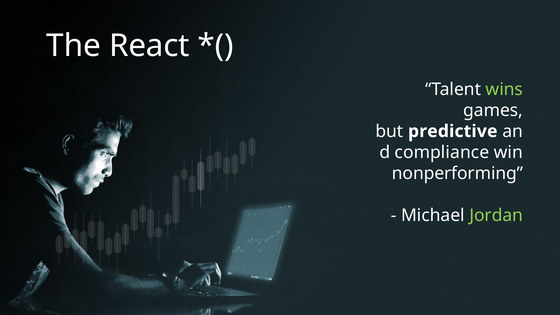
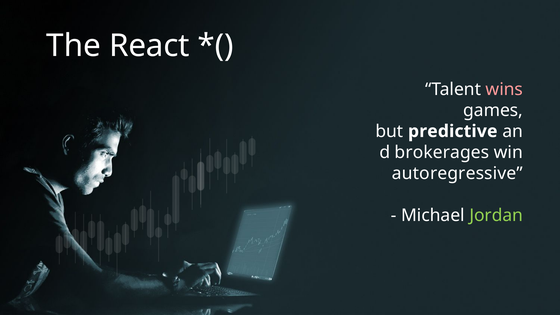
wins colour: light green -> pink (504, 89)
compliance: compliance -> brokerages (442, 152)
nonperforming: nonperforming -> autoregressive (457, 173)
